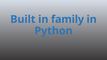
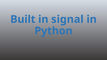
family: family -> signal (67, 19)
